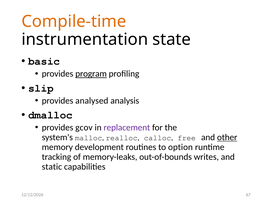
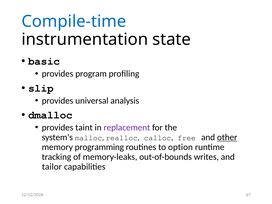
Compile-time colour: orange -> blue (74, 21)
program underline: present -> none (91, 74)
analysed: analysed -> universal (92, 101)
gcov: gcov -> taint (84, 128)
development: development -> programming (99, 147)
static: static -> tailor (52, 167)
